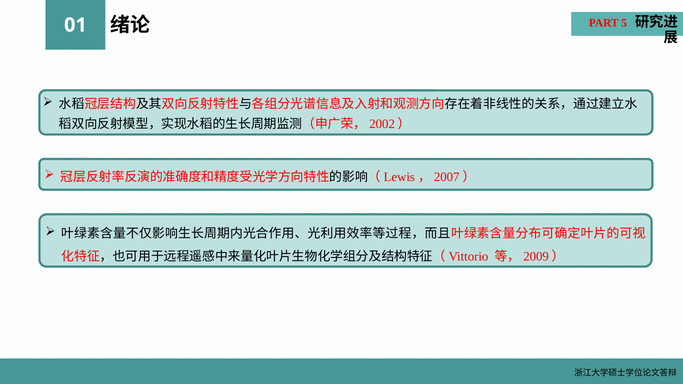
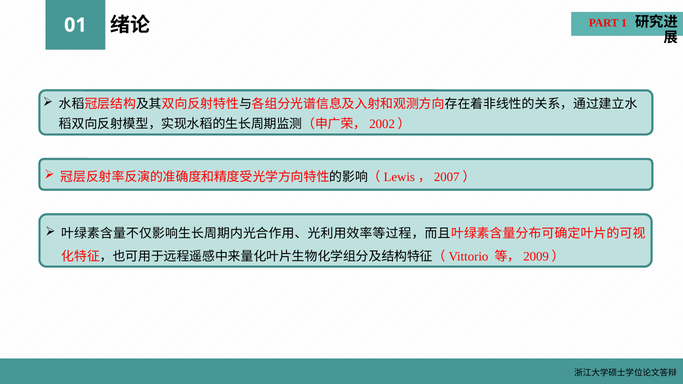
5: 5 -> 1 (624, 23)
